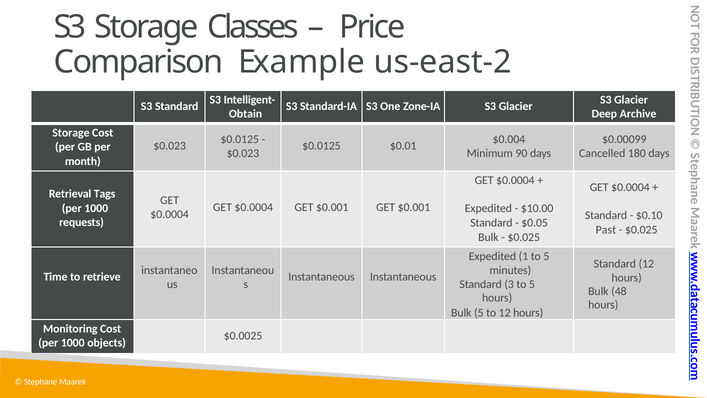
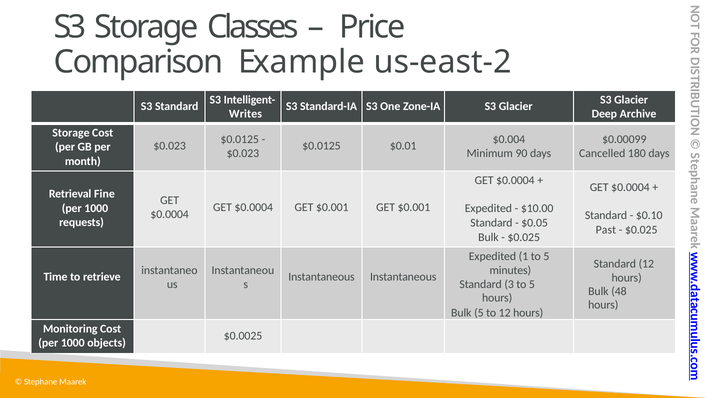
Obtain: Obtain -> Writes (245, 114)
Tags: Tags -> Fine (104, 194)
